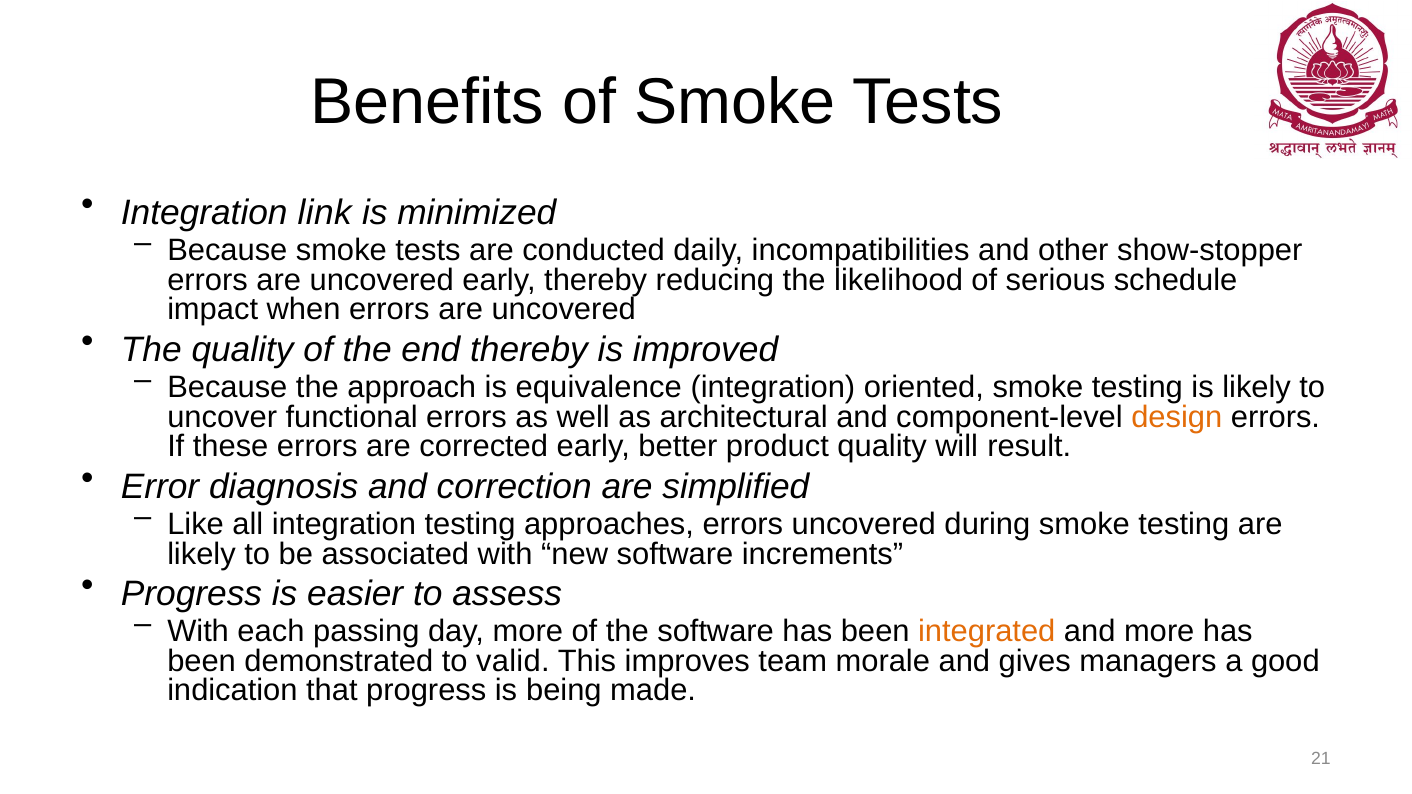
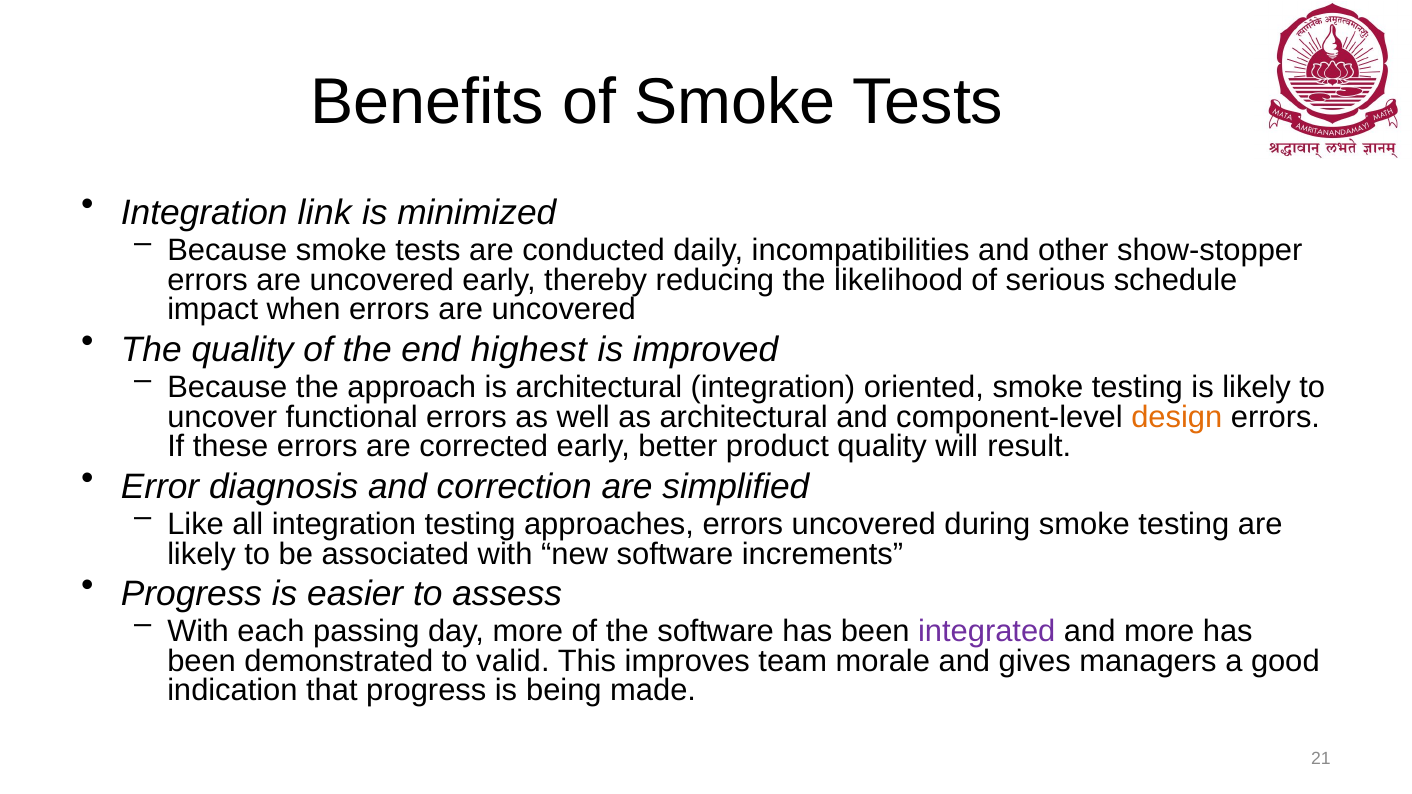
end thereby: thereby -> highest (529, 350)
is equivalence: equivalence -> architectural (599, 388)
integrated colour: orange -> purple (987, 632)
